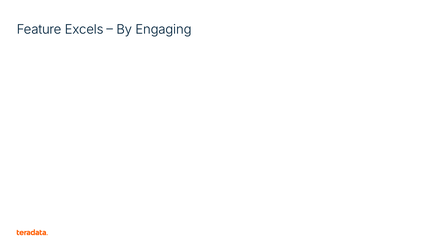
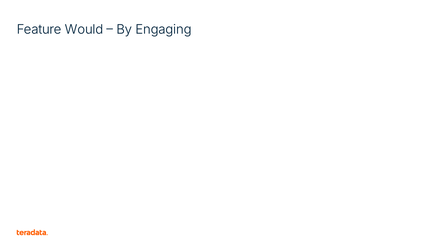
Excels: Excels -> Would (84, 29)
